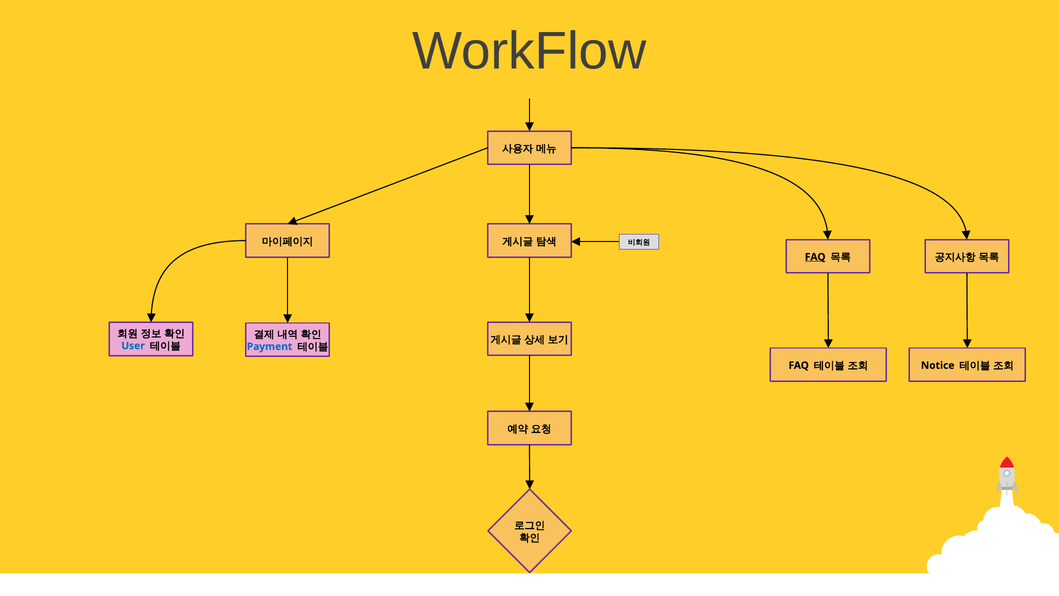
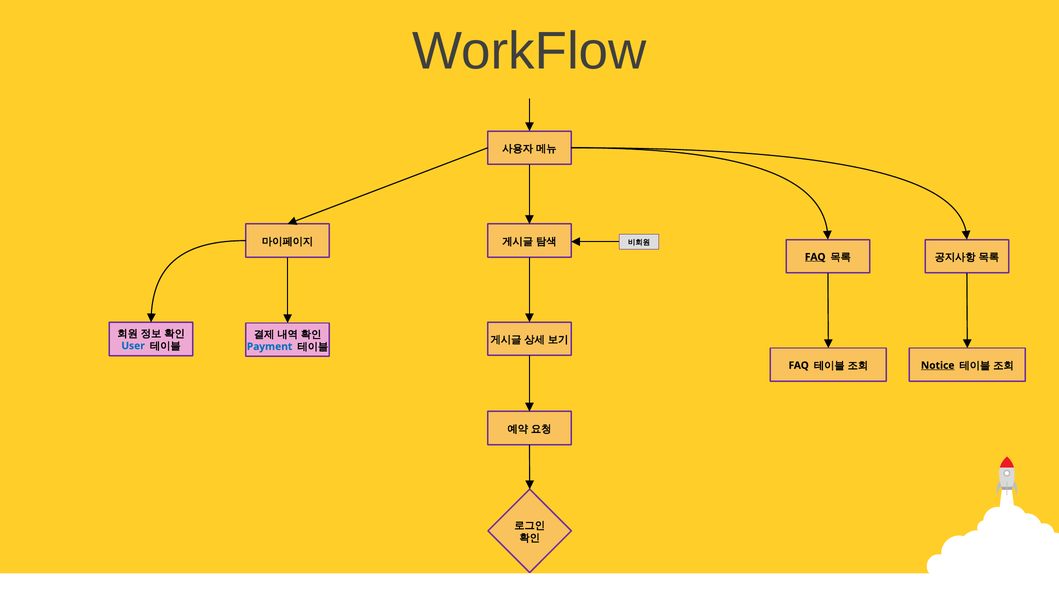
Notice underline: none -> present (938, 365)
